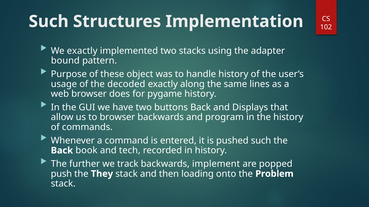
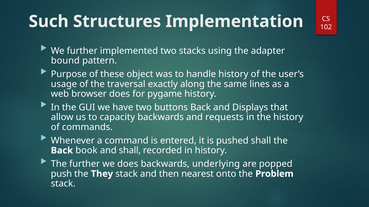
We exactly: exactly -> further (82, 51)
decoded: decoded -> traversal (126, 84)
to browser: browser -> capacity (117, 118)
program: program -> requests (224, 118)
pushed such: such -> shall (261, 141)
and tech: tech -> shall (130, 151)
we track: track -> does (128, 164)
implement: implement -> underlying (216, 164)
loading: loading -> nearest (198, 174)
